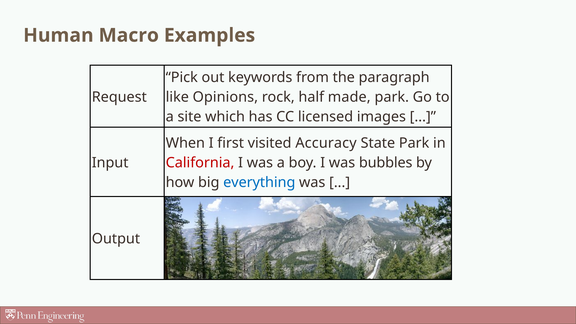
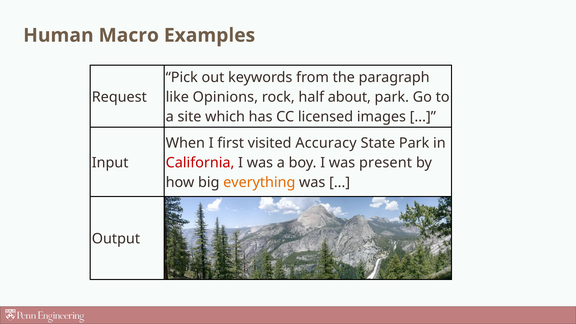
made: made -> about (349, 97)
bubbles: bubbles -> present (386, 163)
everything colour: blue -> orange (259, 182)
